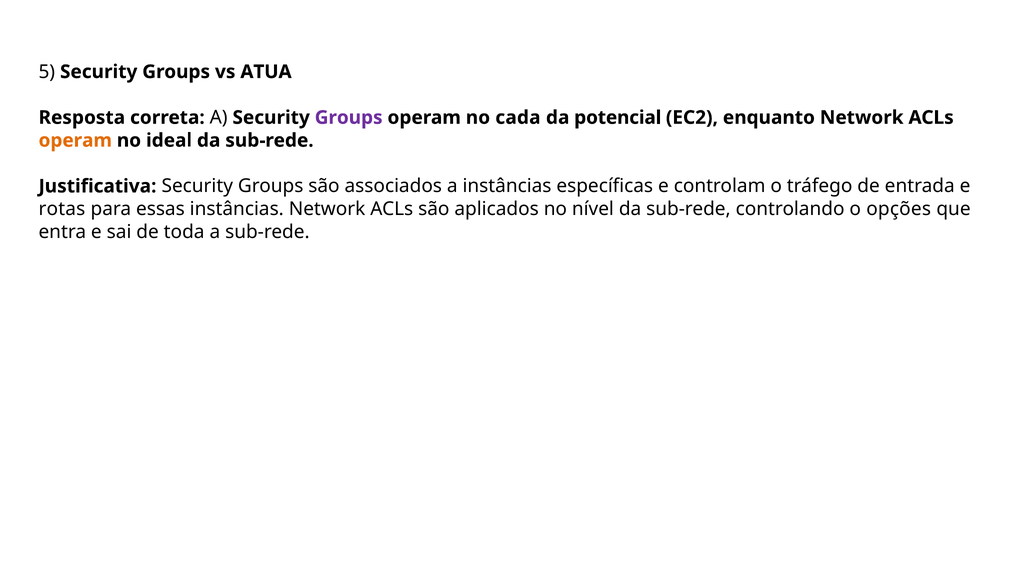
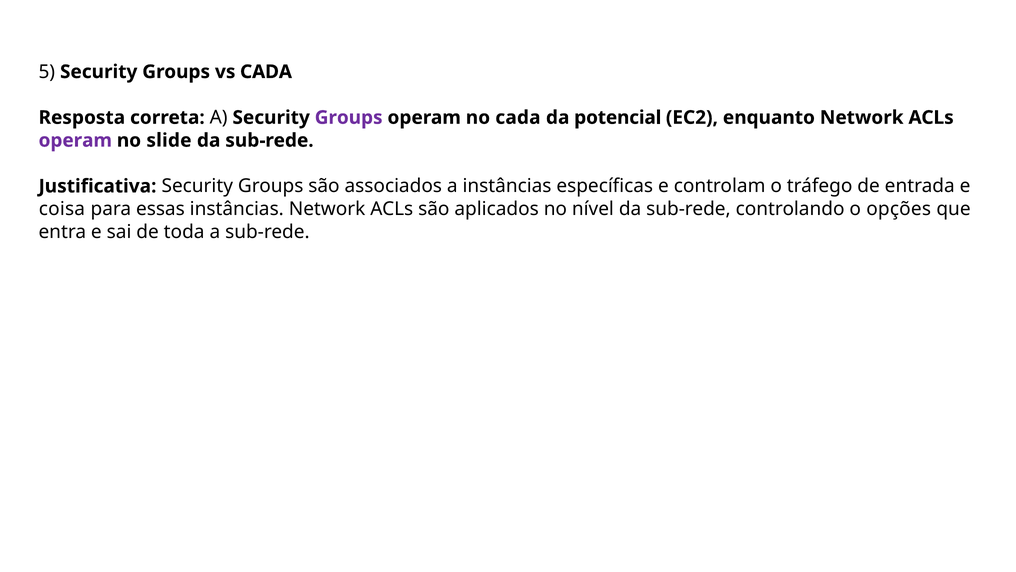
vs ATUA: ATUA -> CADA (266, 72)
operam colour: orange -> purple (75, 140)
ideal: ideal -> slide (169, 140)
rotas: rotas -> coisa (62, 209)
